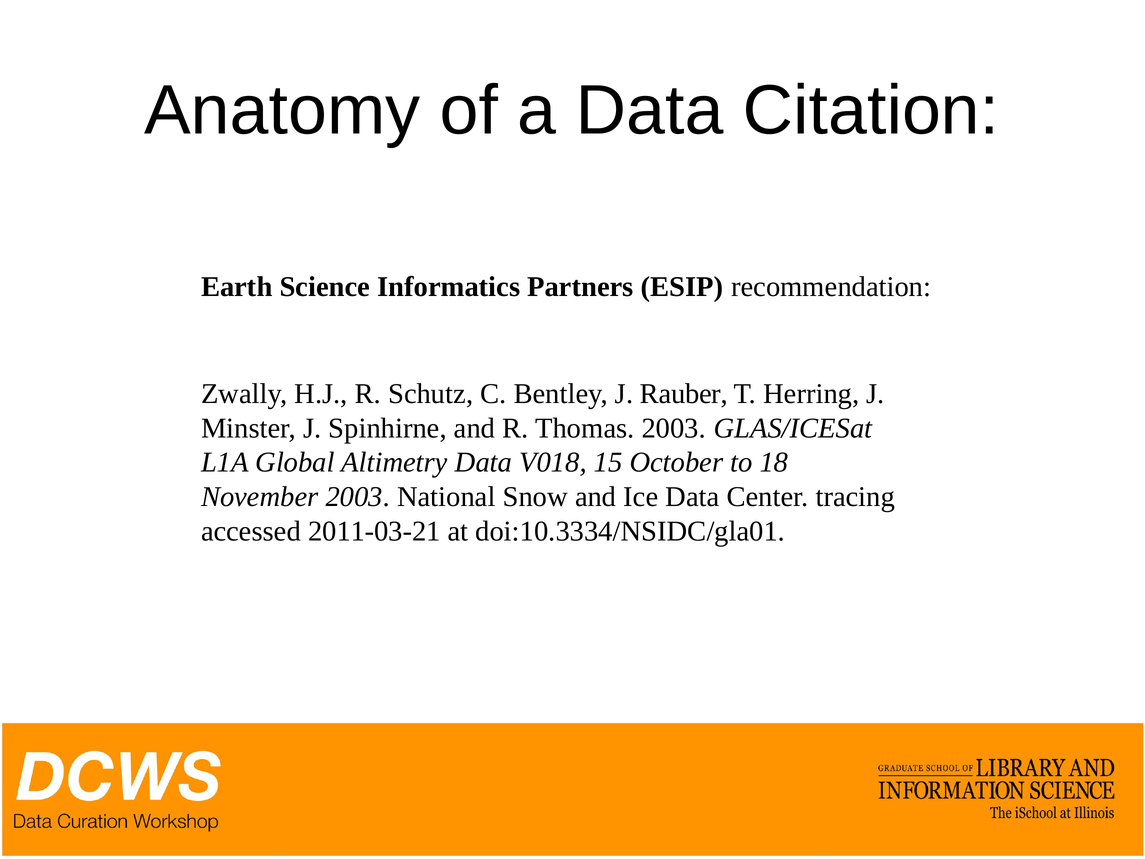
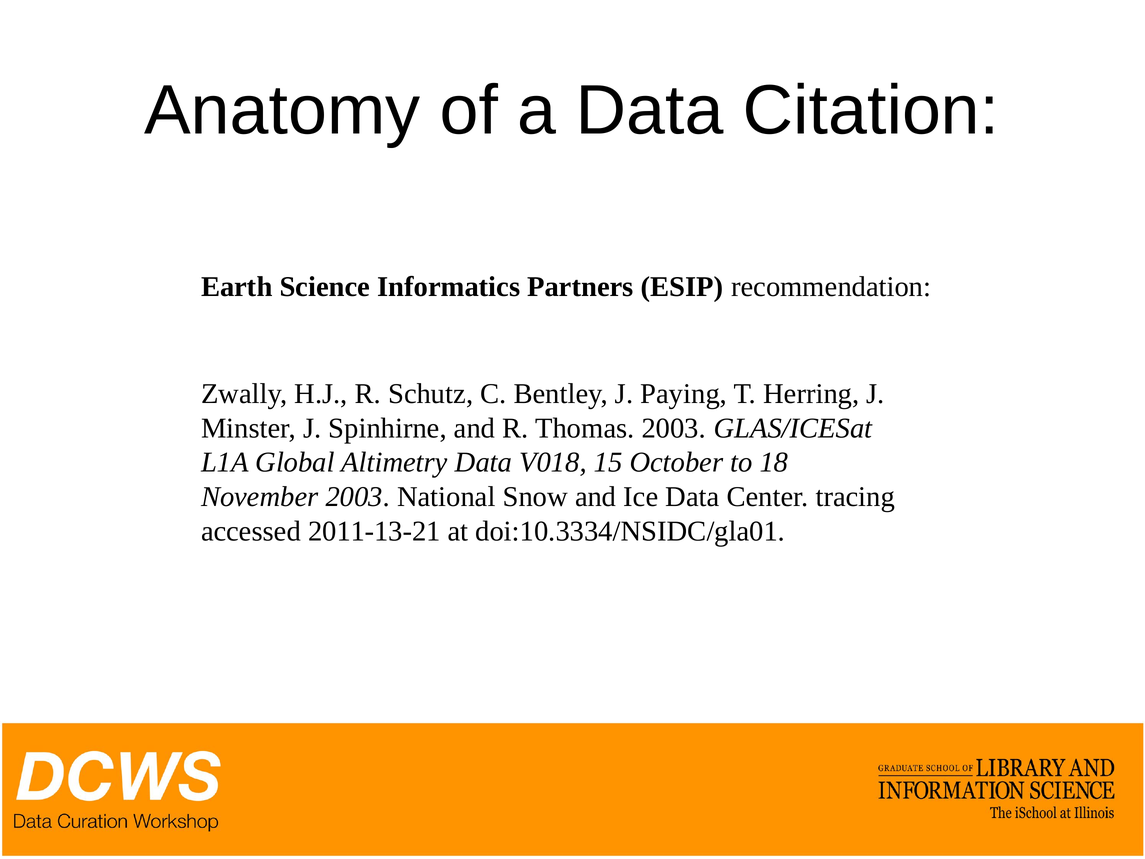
Rauber: Rauber -> Paying (684, 394)
2011-03-21: 2011-03-21 -> 2011-13-21 (374, 531)
